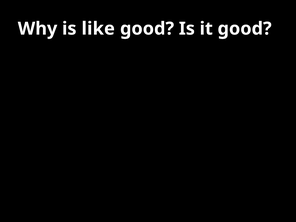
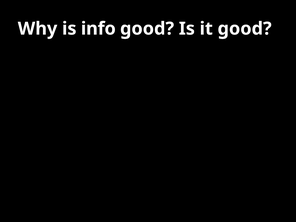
like: like -> info (98, 29)
